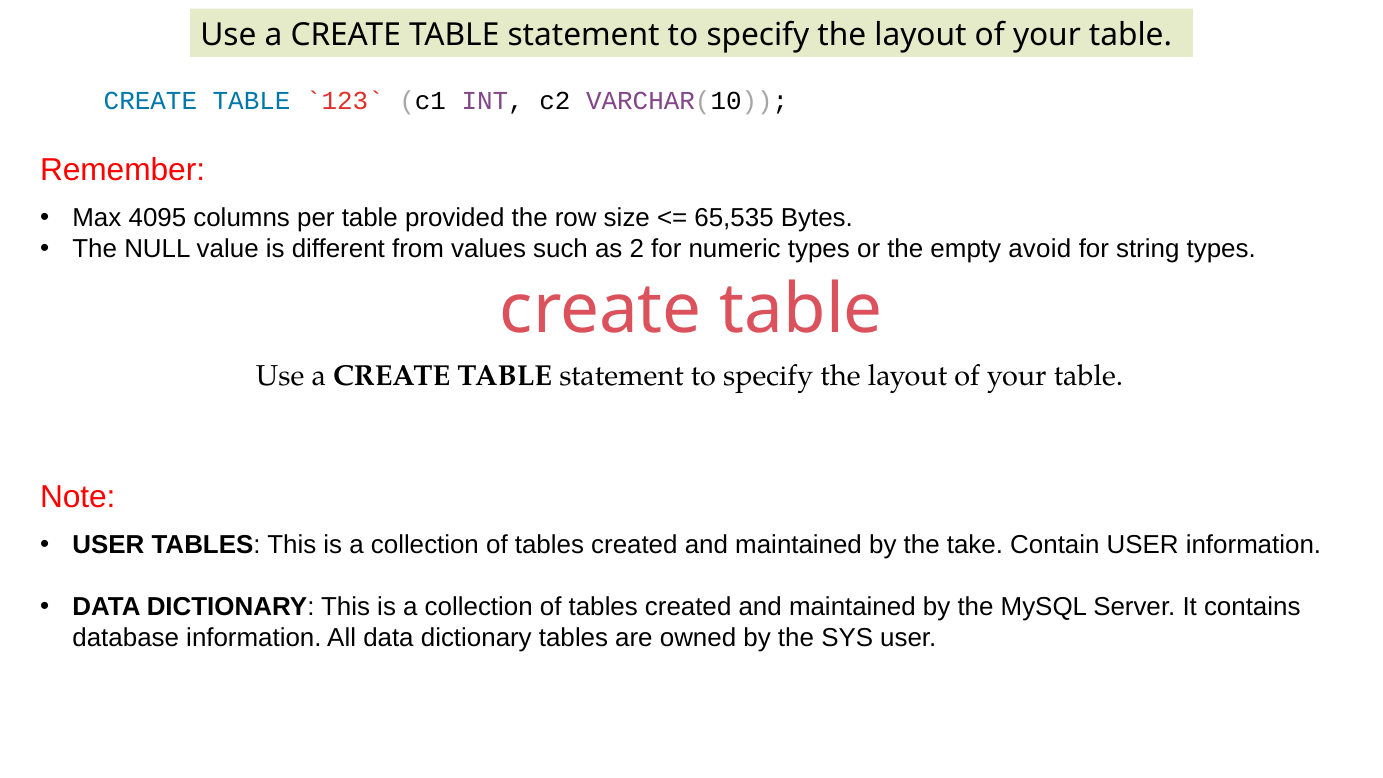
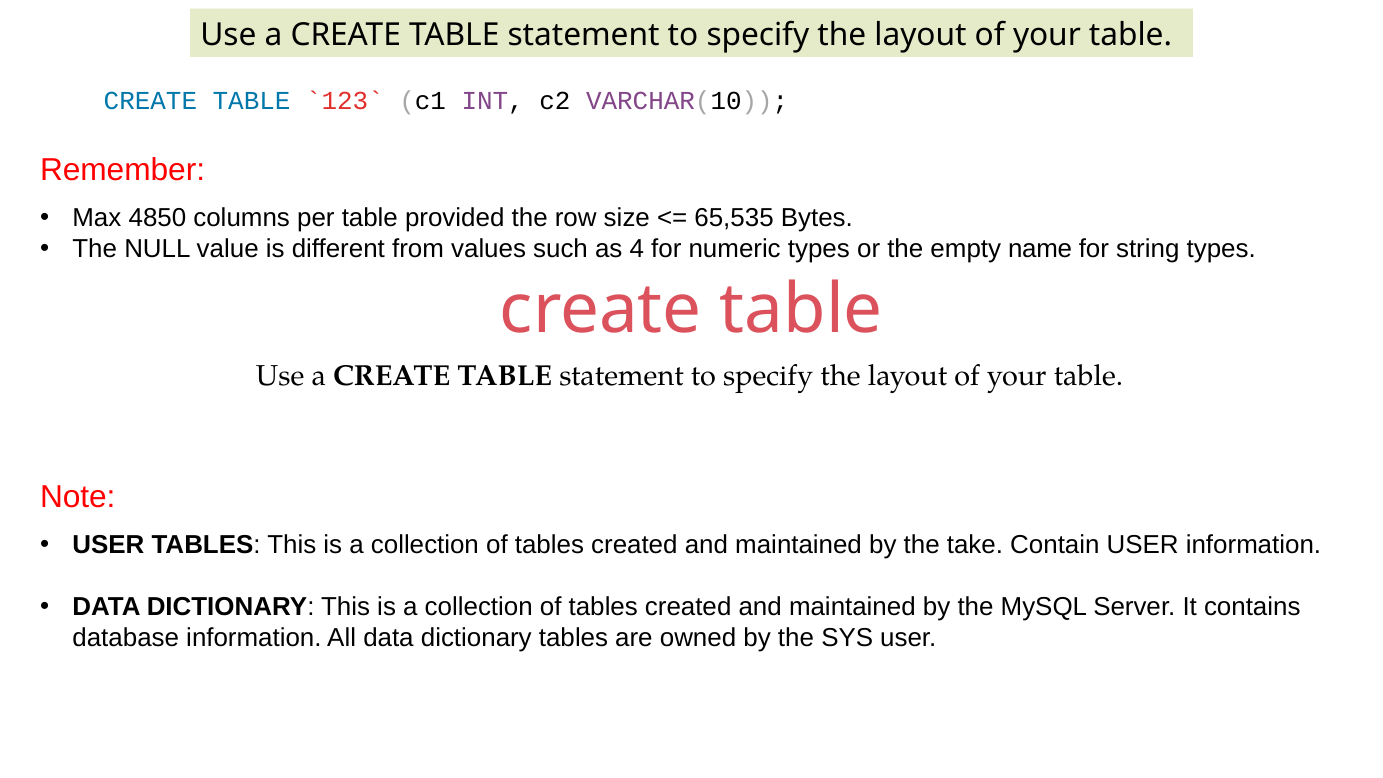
4095: 4095 -> 4850 (157, 218)
2: 2 -> 4 (637, 249)
avoid: avoid -> name (1040, 249)
